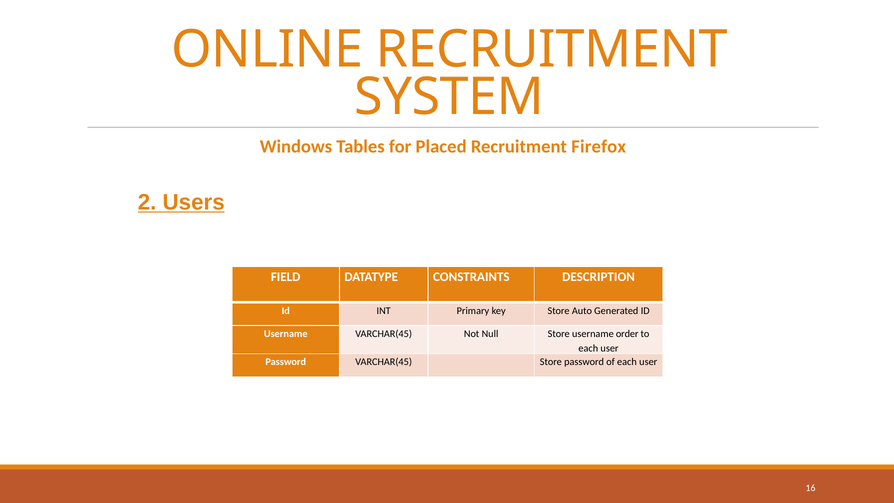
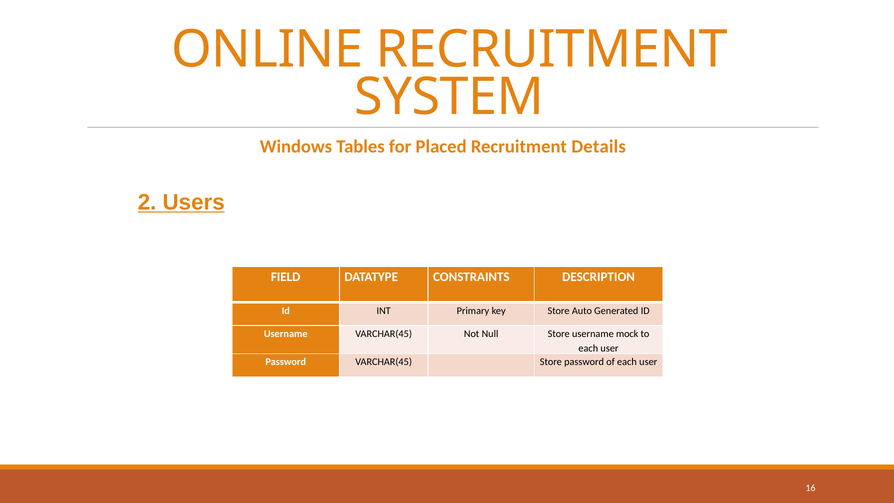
Firefox: Firefox -> Details (599, 147)
order: order -> mock (627, 334)
